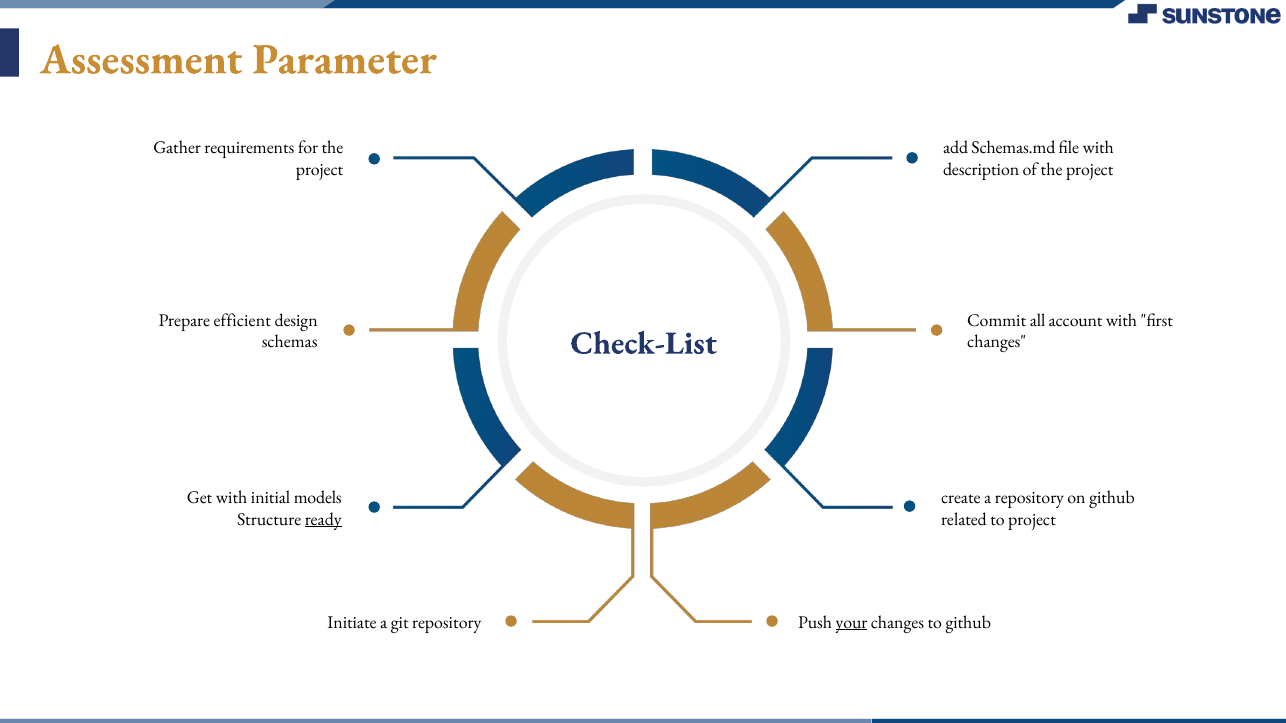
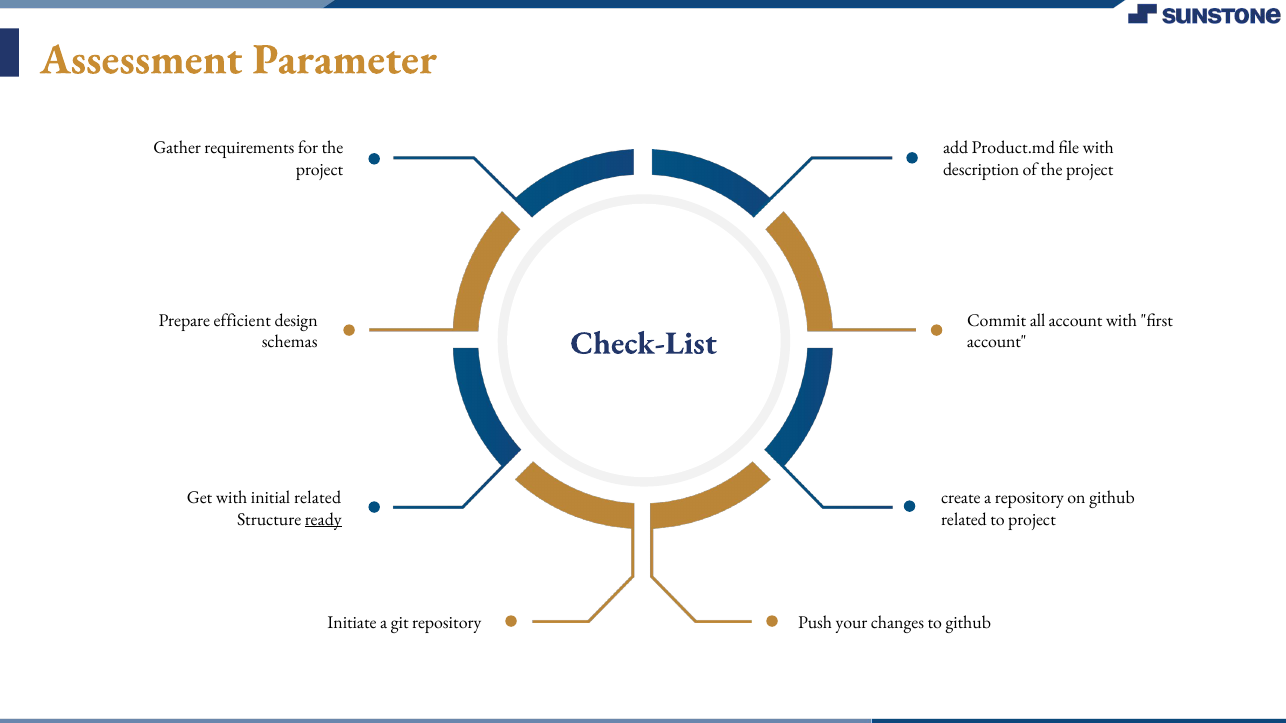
Schemas.md: Schemas.md -> Product.md (1013, 148)
changes: changes -> account (997, 342)
initial models: models -> related (318, 498)
your underline: present -> none (851, 623)
